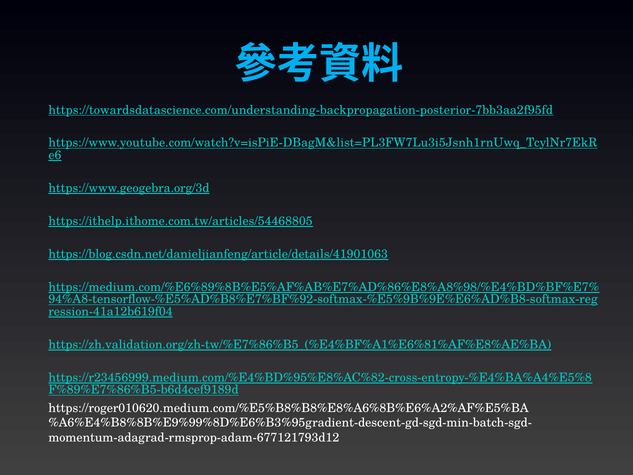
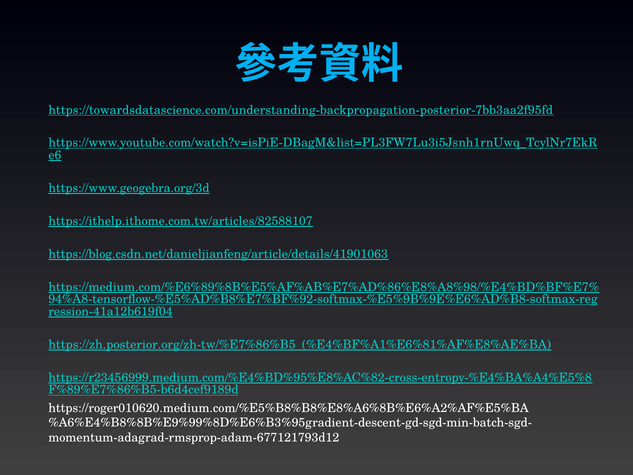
https://ithelp.ithome.com.tw/articles/54468805: https://ithelp.ithome.com.tw/articles/54468805 -> https://ithelp.ithome.com.tw/articles/82588107 (181, 221)
https://zh.validation.org/zh-tw/%E7%86%B5_(%E4%BF%A1%E6%81%AF%E8%AE%BA: https://zh.validation.org/zh-tw/%E7%86%B5_(%E4%BF%A1%E6%81%AF%E8%AE%BA -> https://zh.posterior.org/zh-tw/%E7%86%B5_(%E4%BF%A1%E6%81%AF%E8%AE%BA (300, 344)
